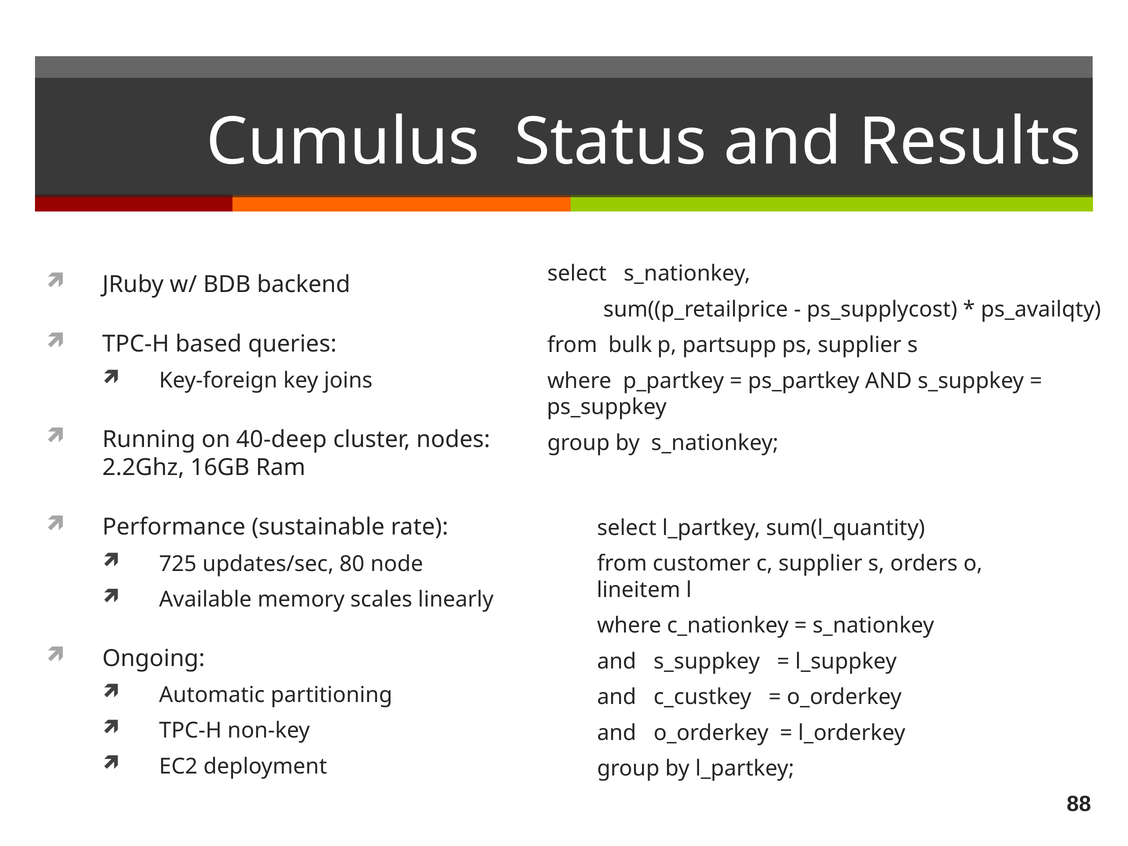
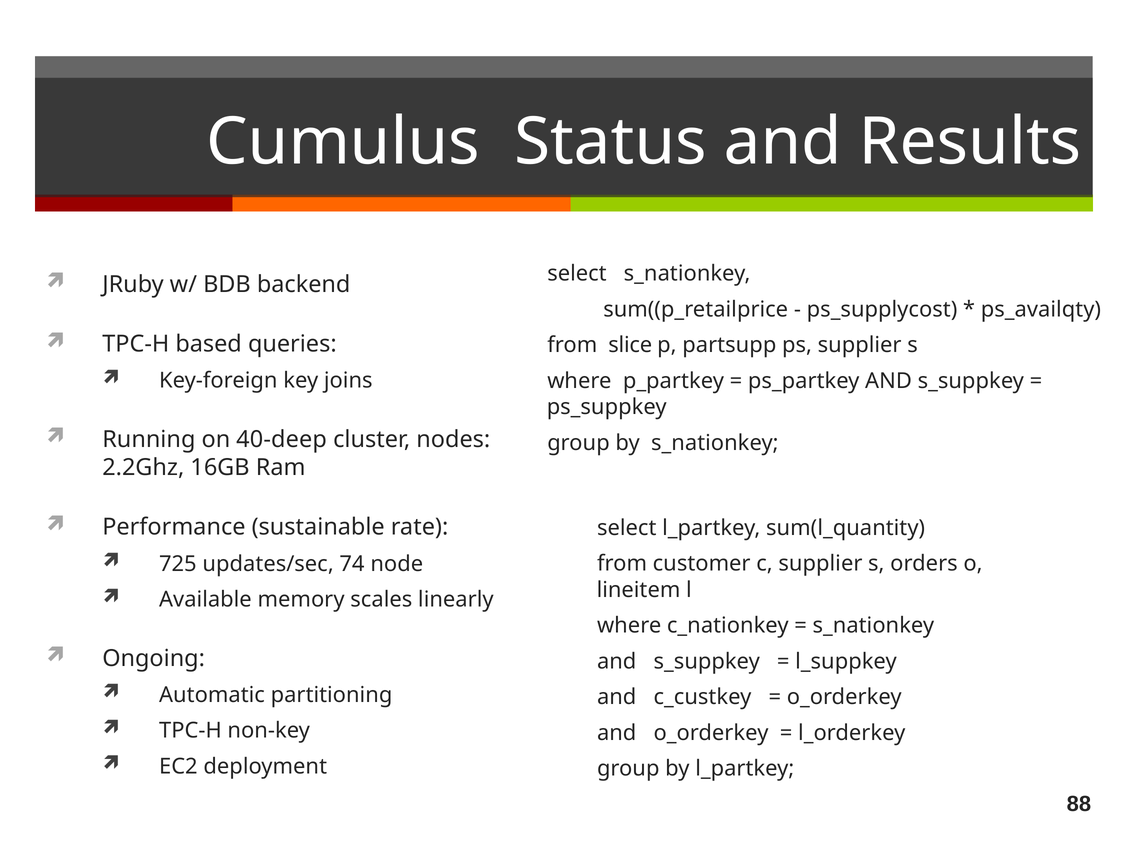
bulk: bulk -> slice (630, 345)
80: 80 -> 74 (352, 564)
